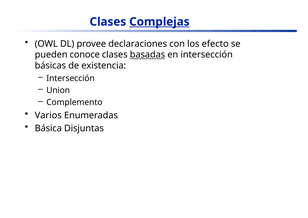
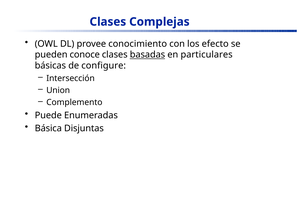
Complejas underline: present -> none (159, 22)
declaraciones: declaraciones -> conocimiento (138, 44)
en intersección: intersección -> particulares (207, 55)
existencia: existencia -> configure (104, 66)
Varios: Varios -> Puede (48, 115)
